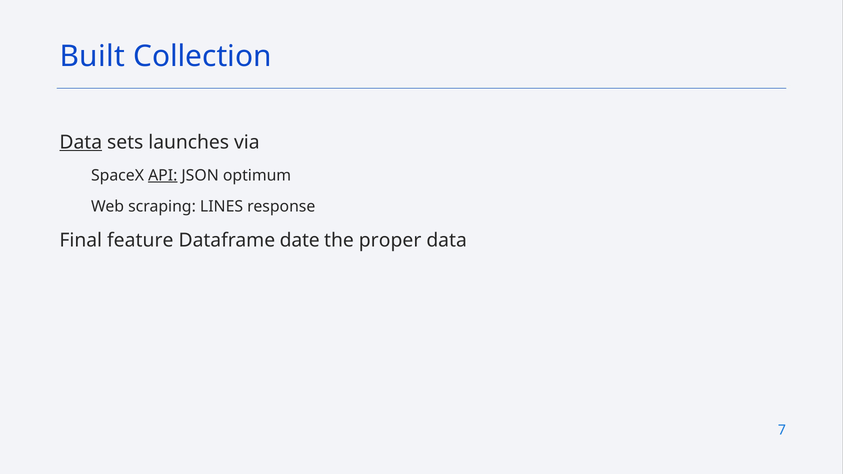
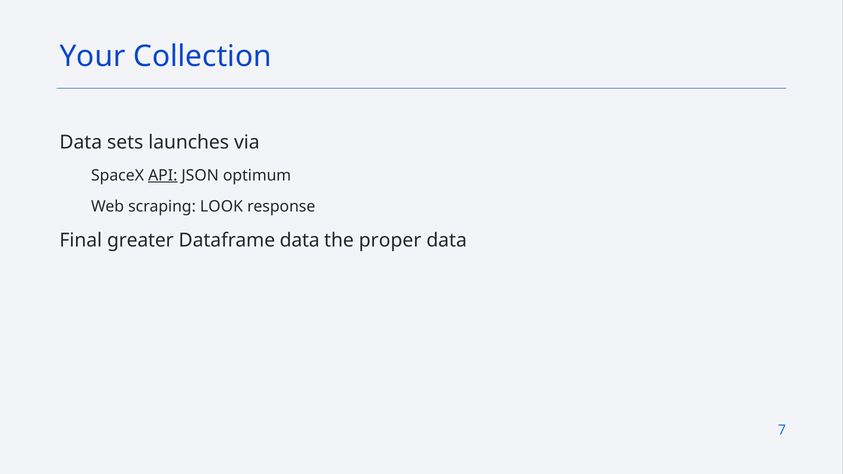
Built: Built -> Your (92, 56)
Data underline: present -> none (81, 142)
LINES: LINES -> LOOK (221, 207)
feature: feature -> greater (140, 240)
Dataframe date: date -> data (300, 240)
